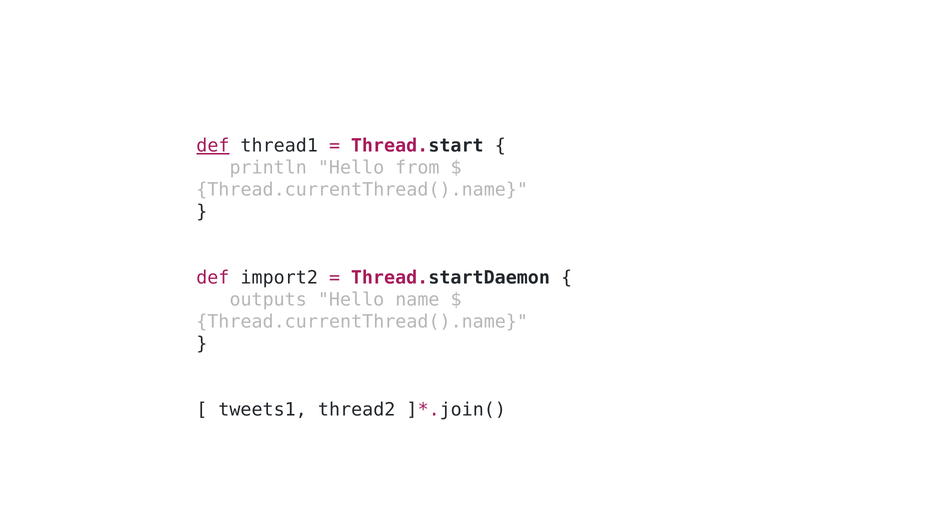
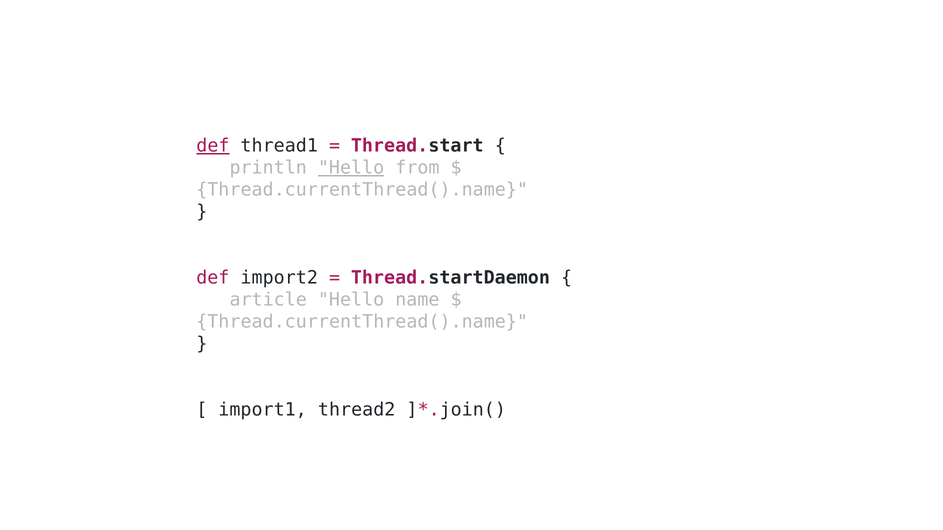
Hello underline: none -> present (351, 168)
outputs: outputs -> article (268, 300)
tweets1: tweets1 -> import1 (263, 410)
